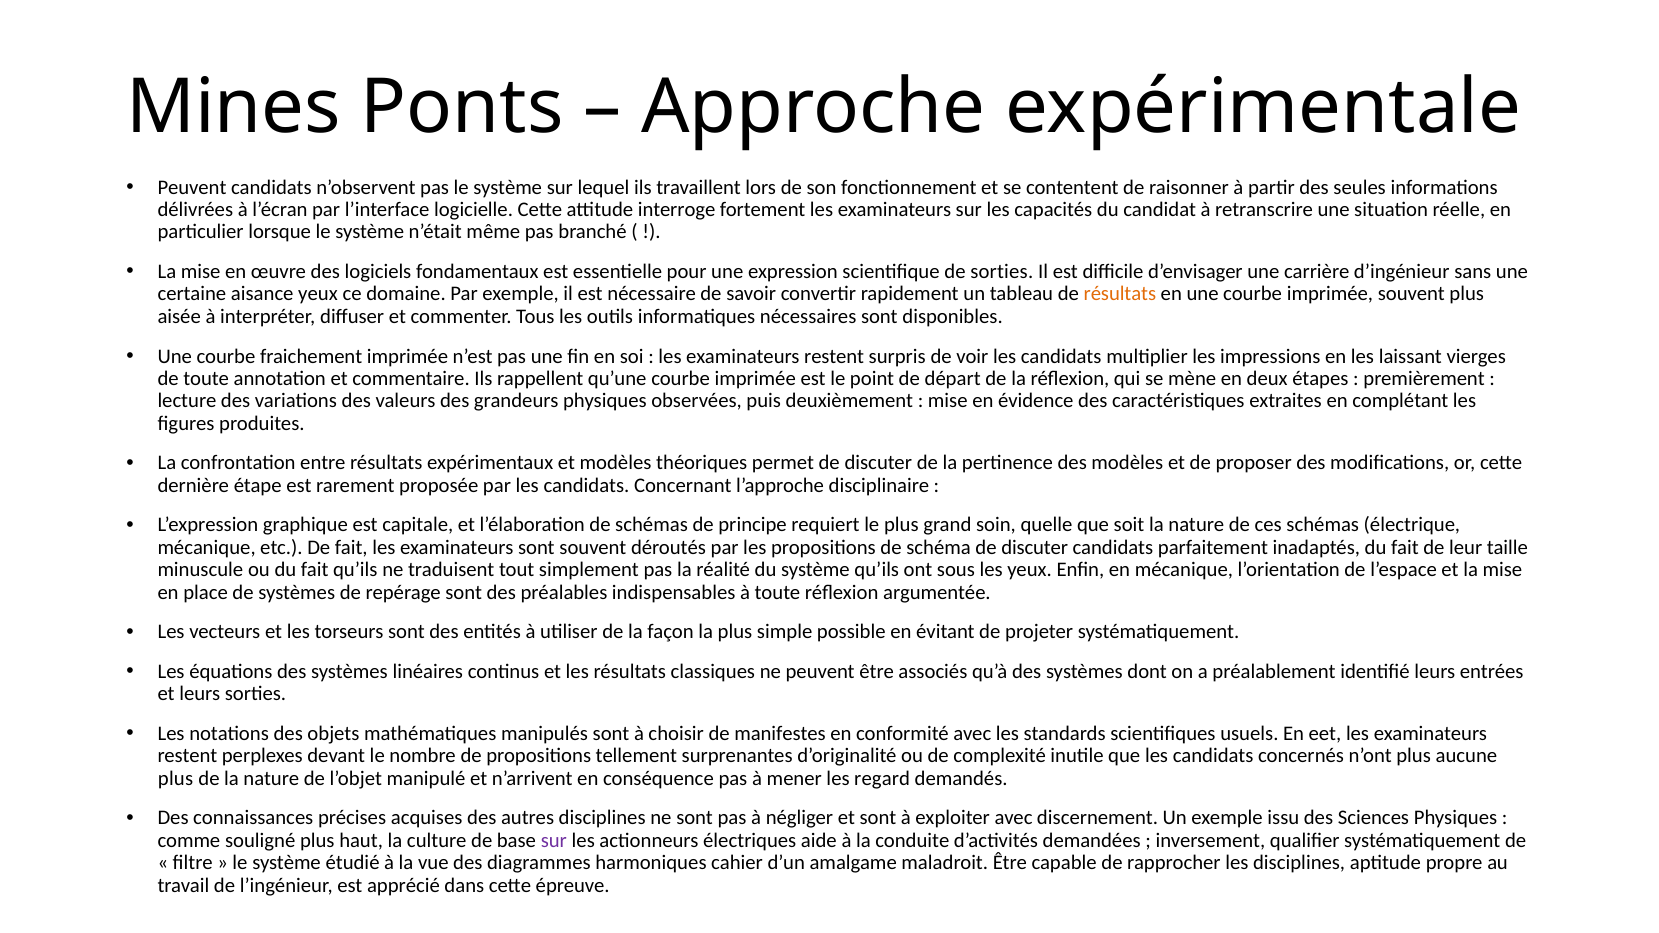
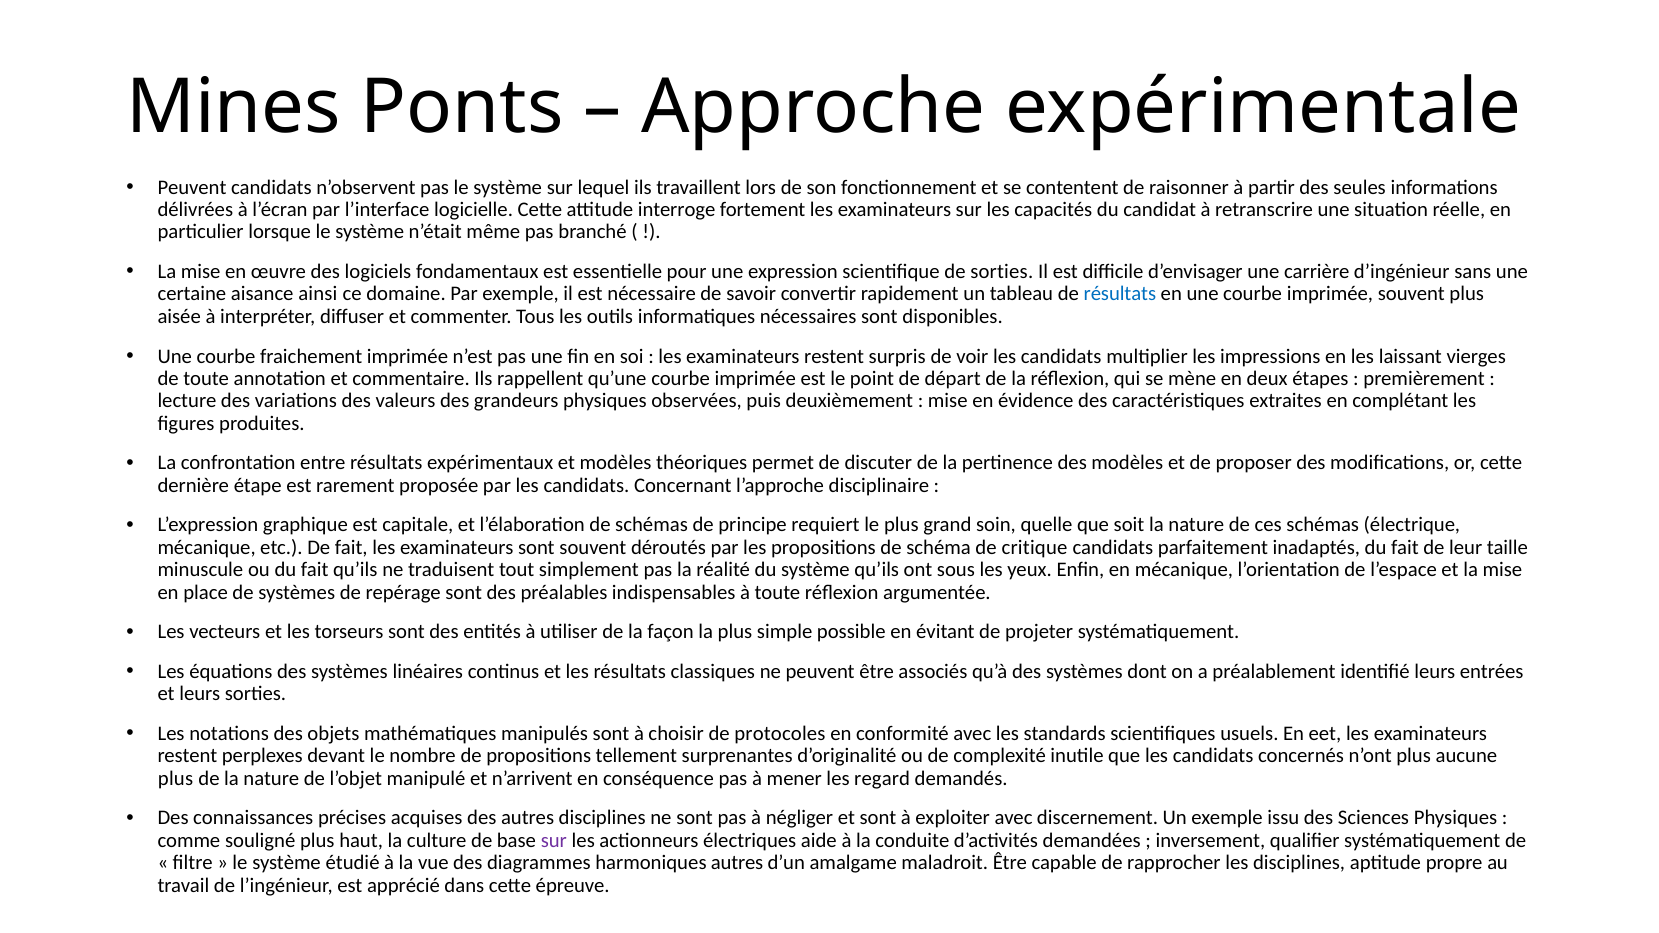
aisance yeux: yeux -> ainsi (318, 294)
résultats colour: orange -> blue (1120, 294)
schéma de discuter: discuter -> critique (1035, 548)
manifestes: manifestes -> protocoles (780, 734)
harmoniques cahier: cahier -> autres (737, 863)
